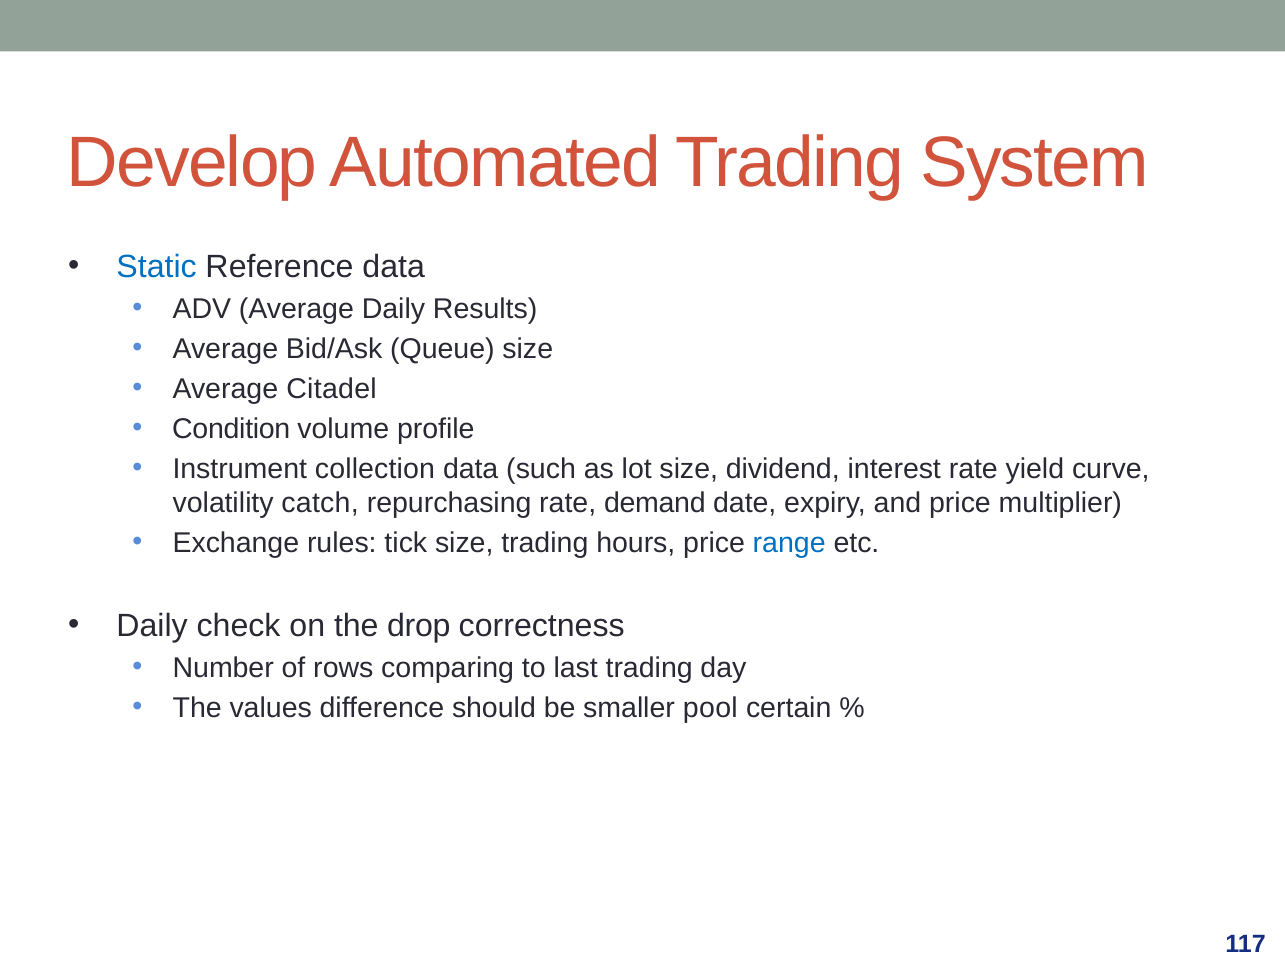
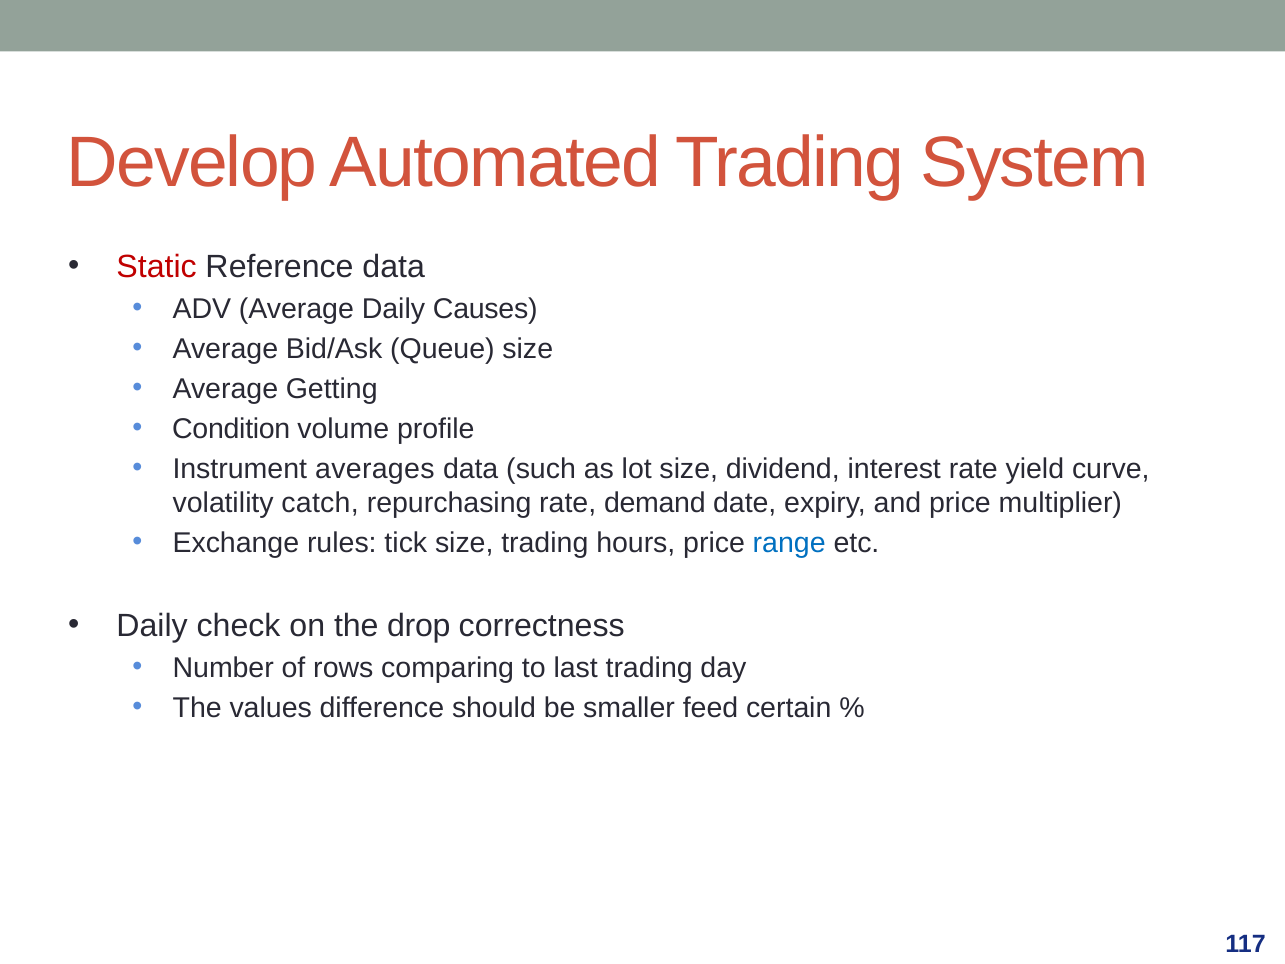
Static colour: blue -> red (157, 267)
Results: Results -> Causes (485, 309)
Citadel: Citadel -> Getting (332, 389)
collection: collection -> averages (375, 469)
pool: pool -> feed (711, 708)
